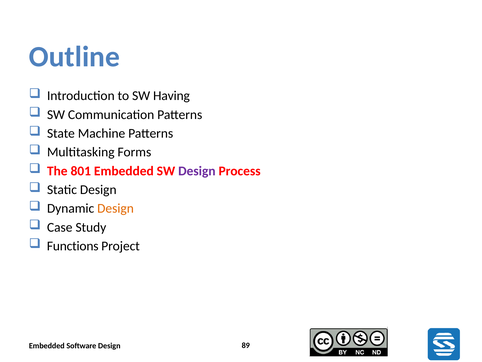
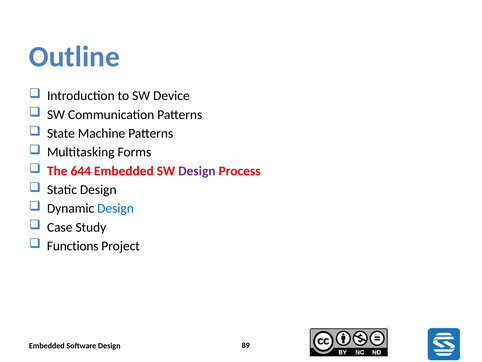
Having: Having -> Device (171, 96)
801: 801 -> 644 (81, 171)
Design colour: orange -> blue (116, 208)
